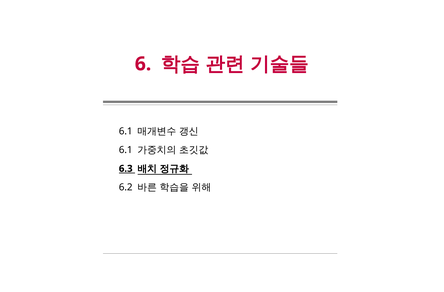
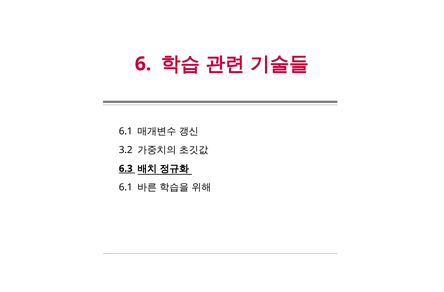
6.1: 6.1 -> 3.2 (126, 150)
6.2: 6.2 -> 6.1 (126, 187)
